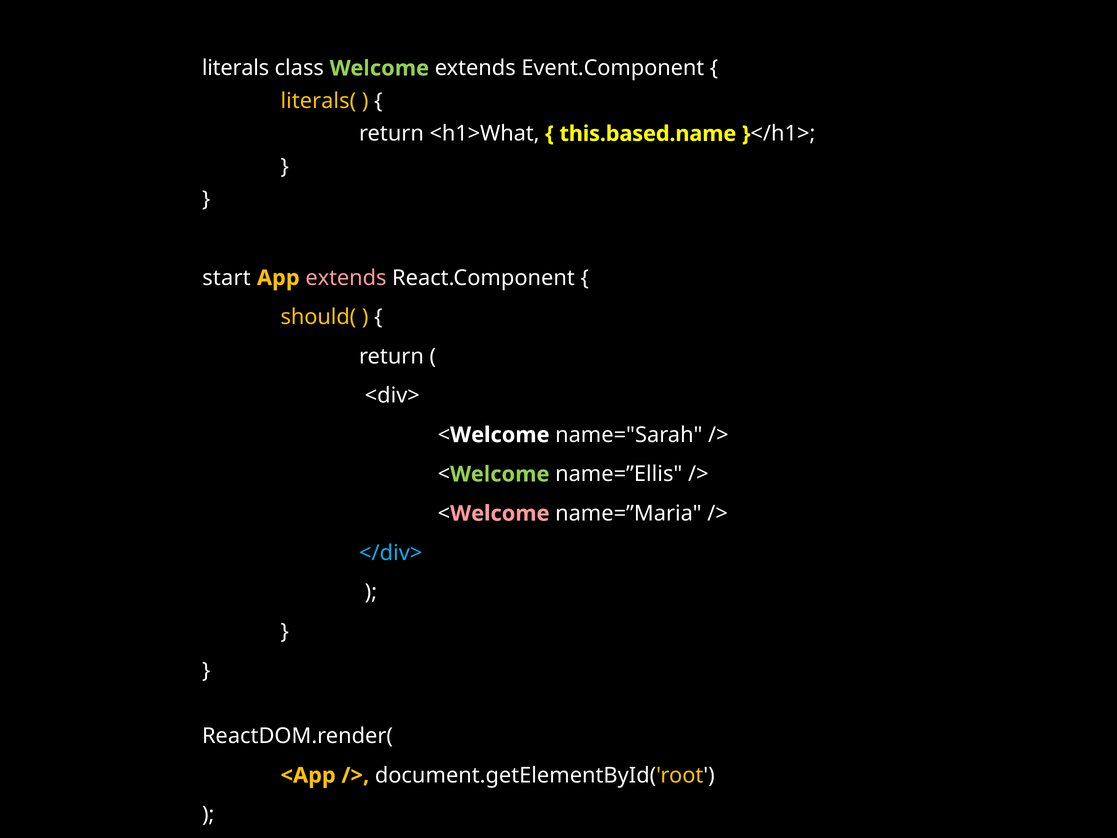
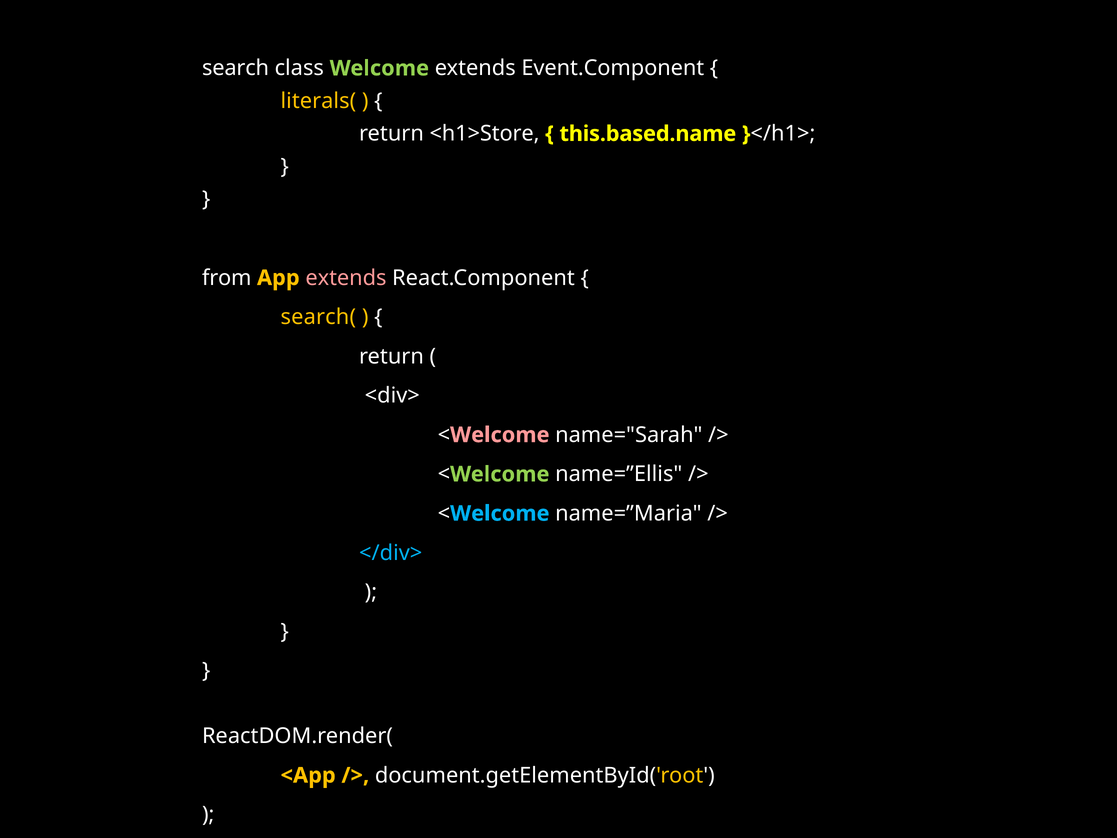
literals: literals -> search (236, 68)
<h1>What: <h1>What -> <h1>Store (485, 134)
start: start -> from (227, 278)
should(: should( -> search( (318, 317)
Welcome colour: white -> pink (500, 435)
Welcome colour: pink -> light blue (500, 513)
